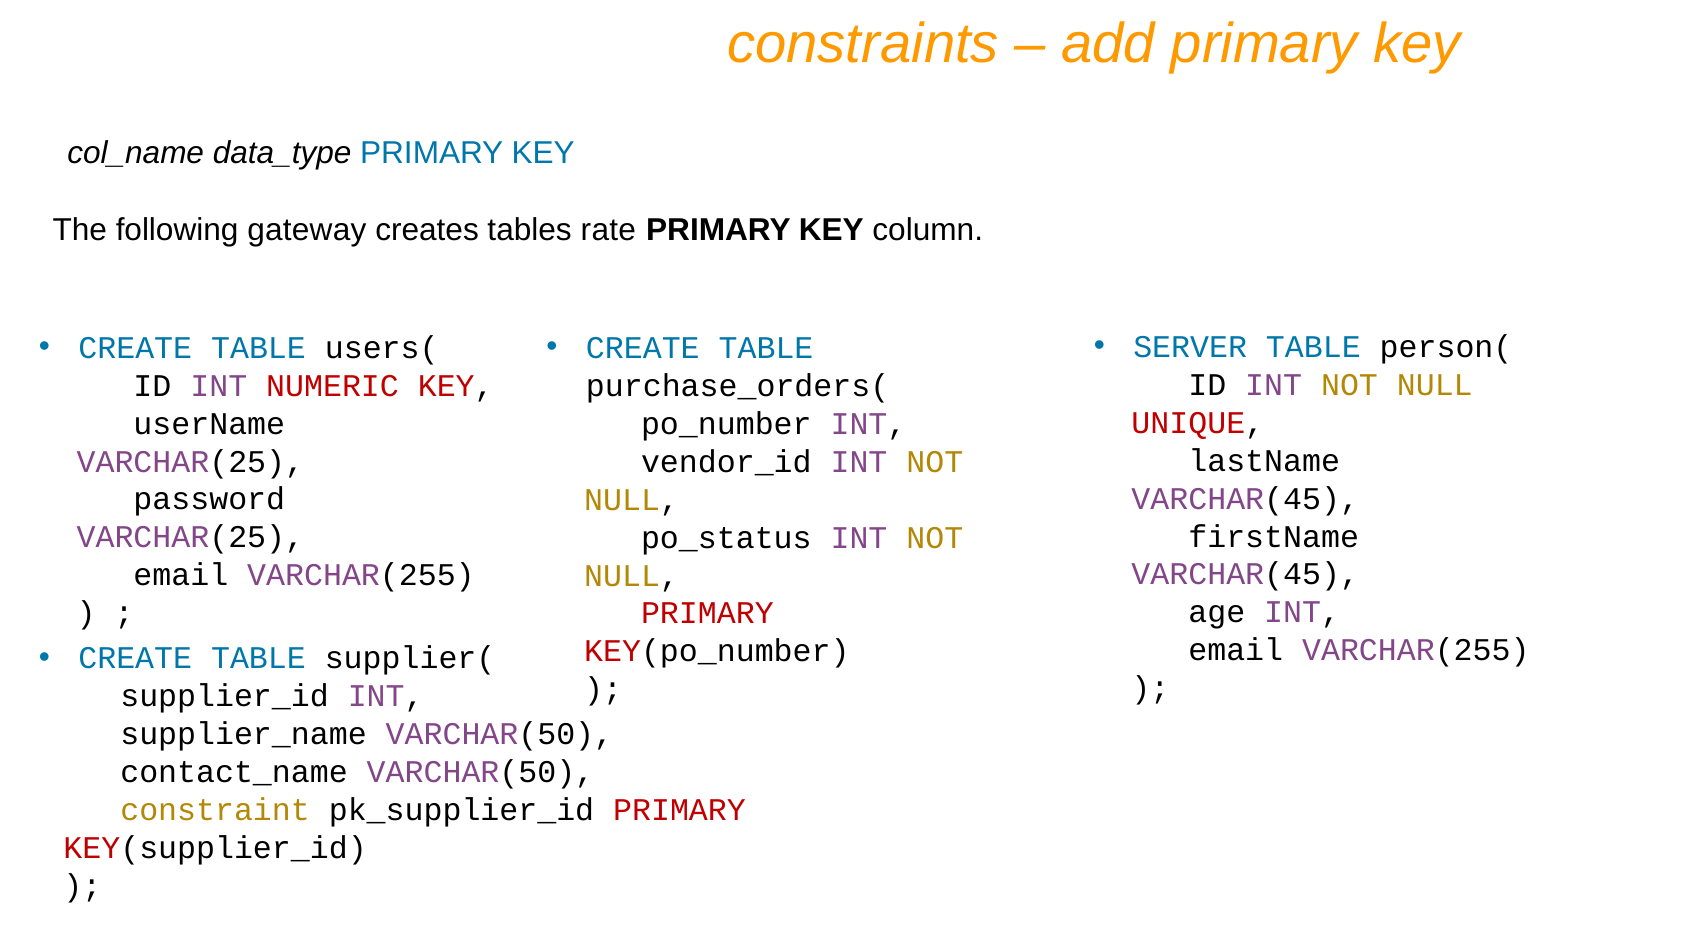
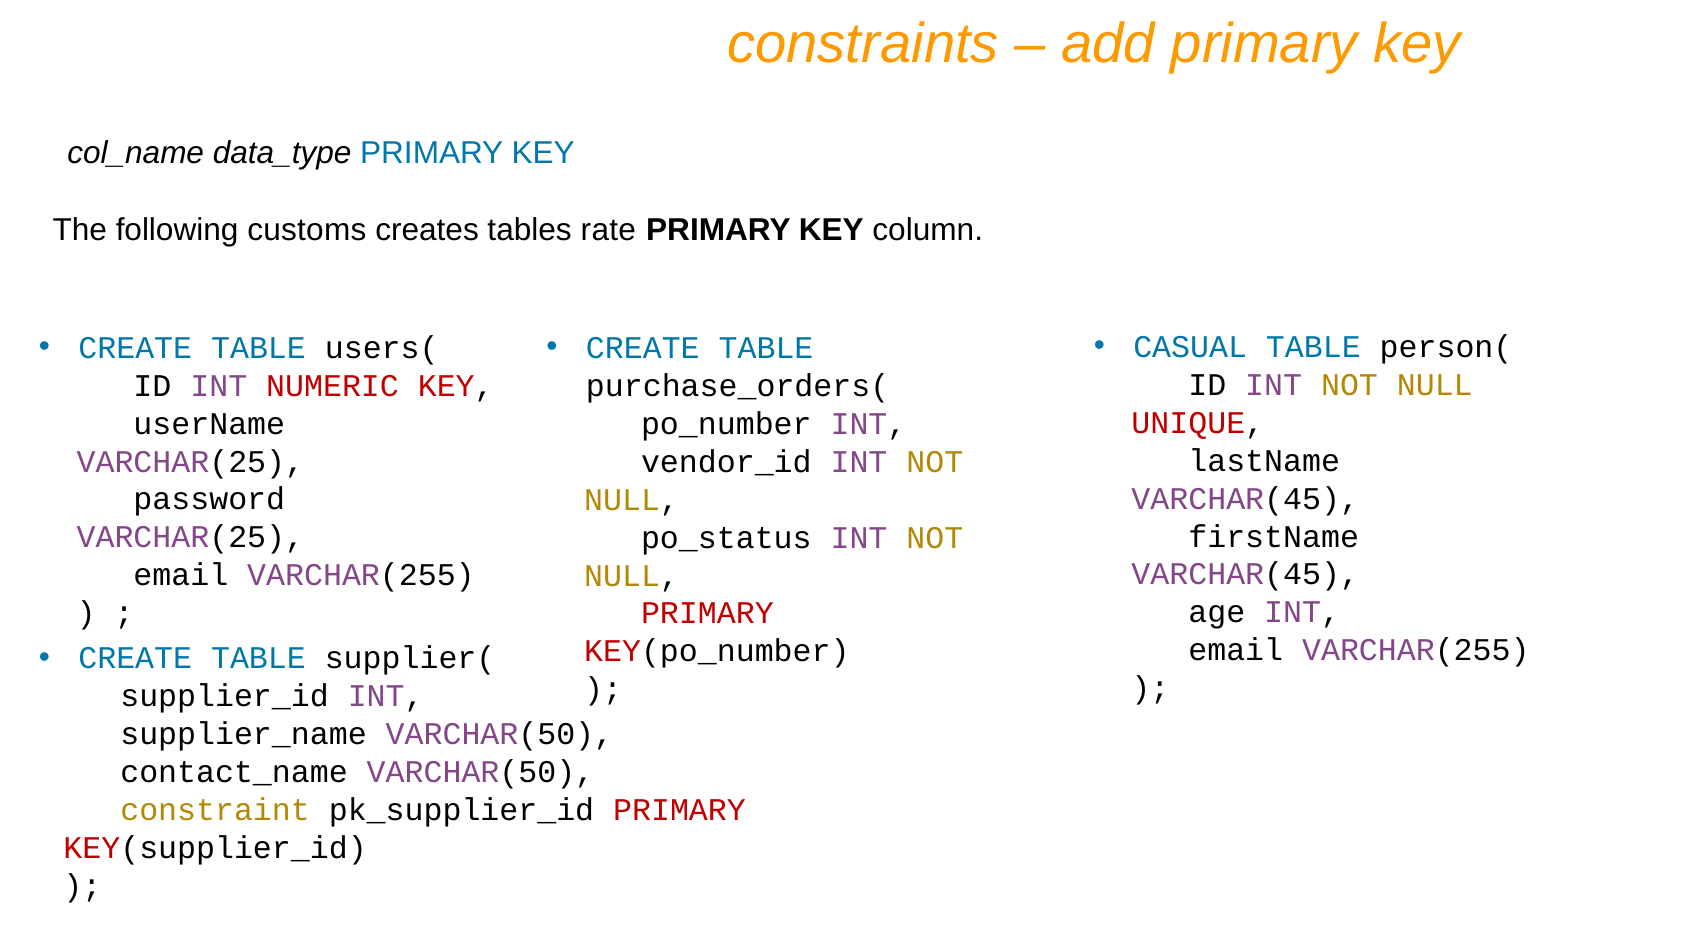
gateway: gateway -> customs (307, 230)
SERVER: SERVER -> CASUAL (1190, 347)
